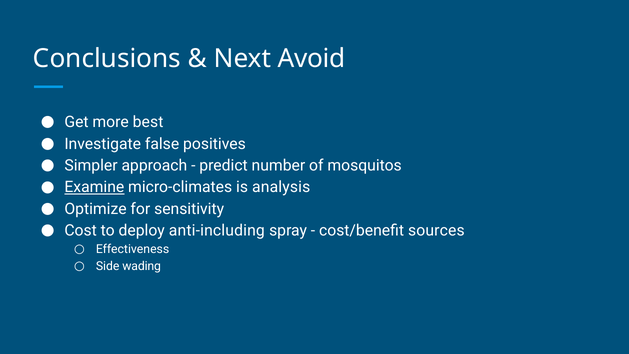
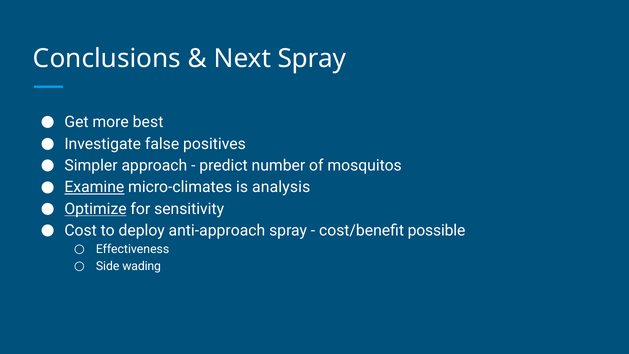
Next Avoid: Avoid -> Spray (312, 58)
Optimize underline: none -> present (96, 209)
anti-including: anti-including -> anti-approach (217, 231)
sources: sources -> possible (437, 231)
